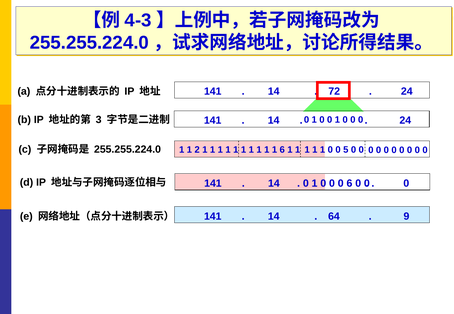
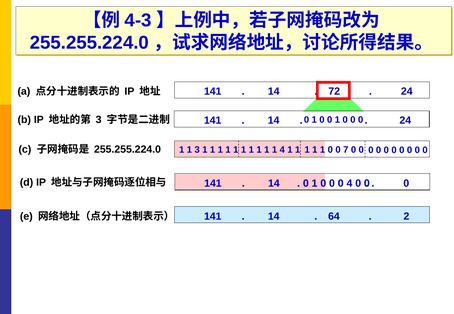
1 2: 2 -> 3 (197, 150)
1 6: 6 -> 4 (282, 150)
5: 5 -> 7 (346, 150)
0 6: 6 -> 4 (349, 184)
9: 9 -> 2 (406, 217)
